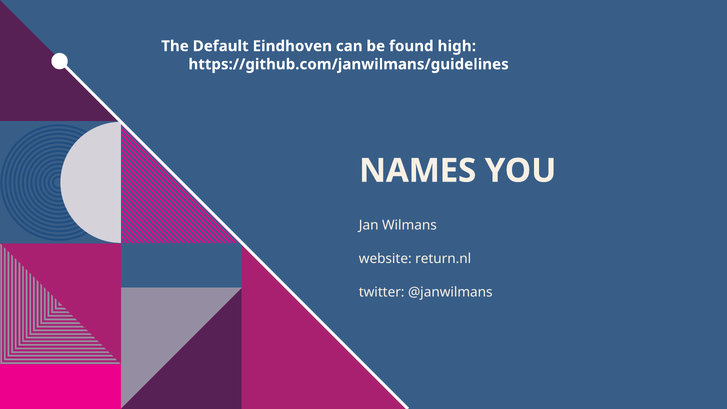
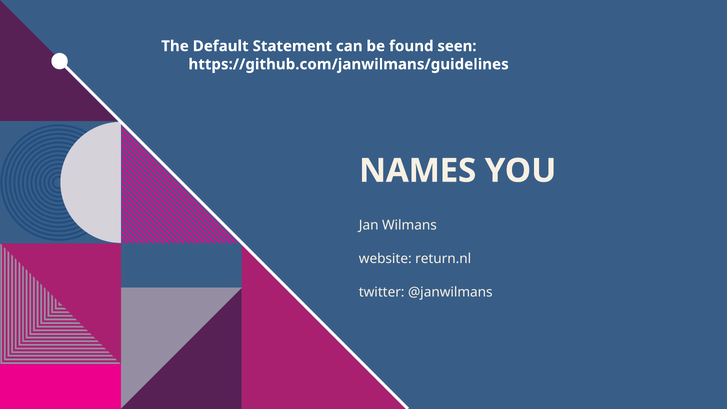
Eindhoven: Eindhoven -> Statement (292, 46)
high: high -> seen (457, 46)
